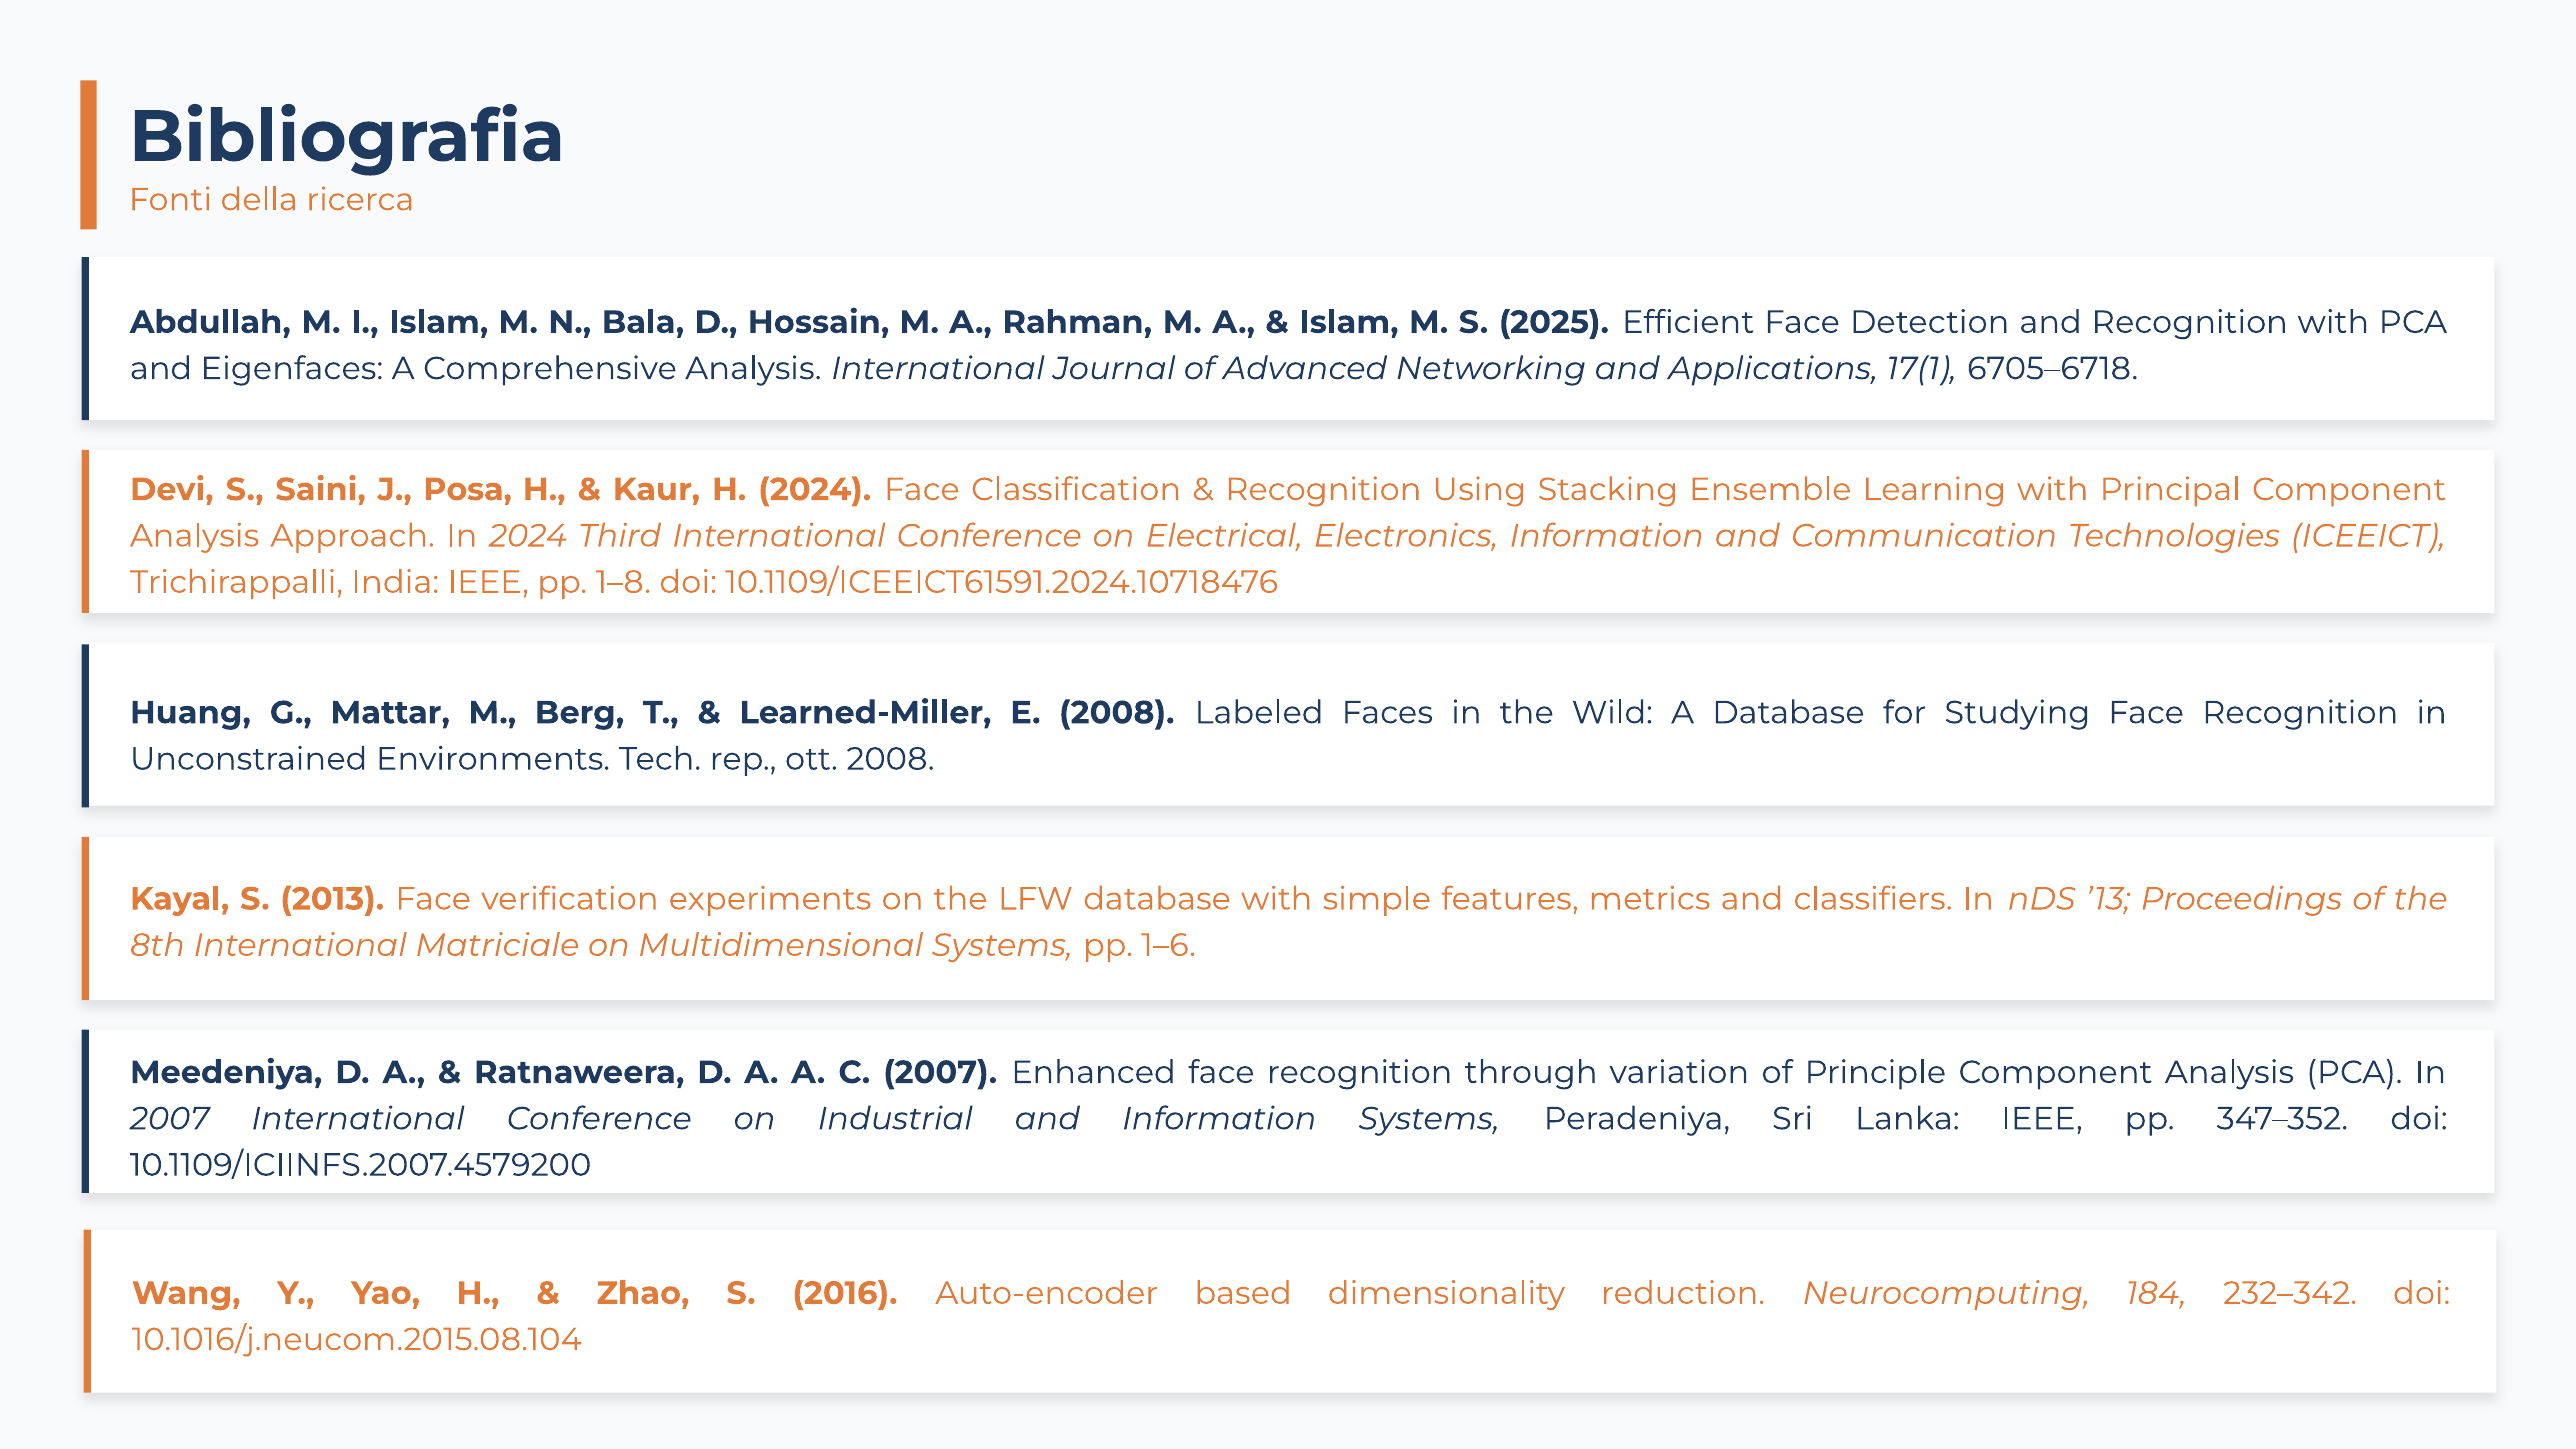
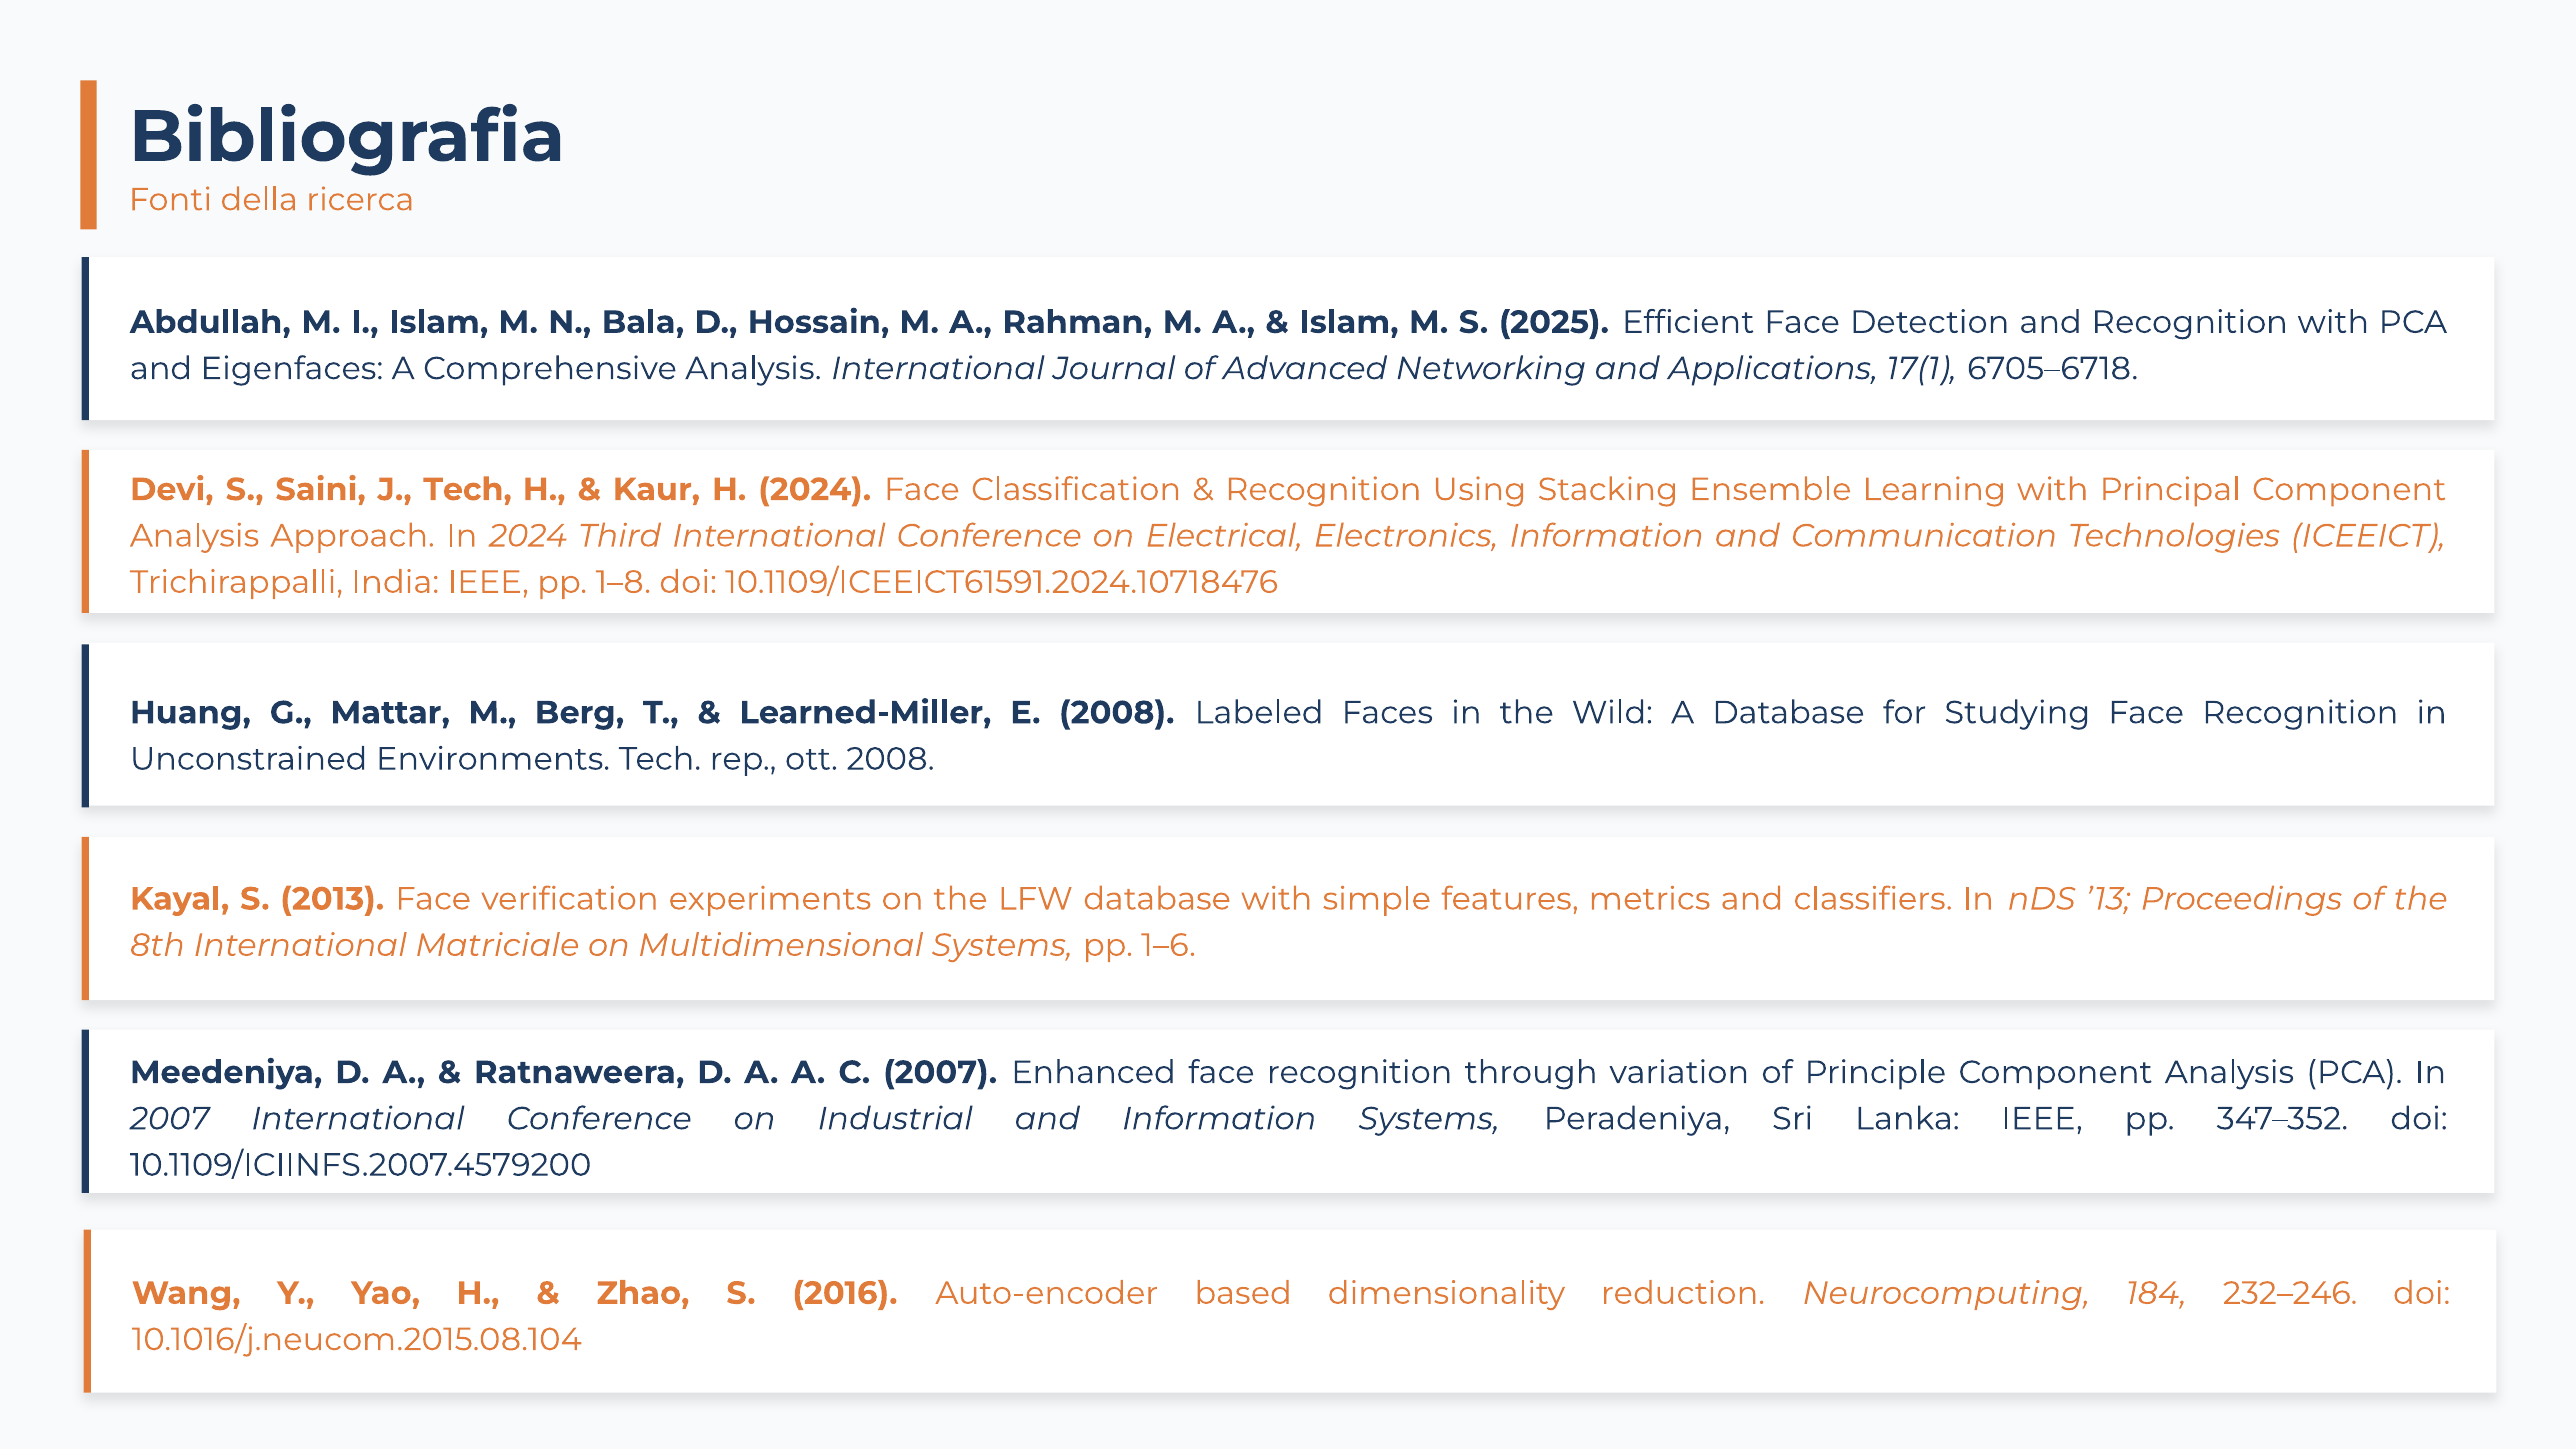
J Posa: Posa -> Tech (467, 490)
232–342: 232–342 -> 232–246 (2290, 1293)
